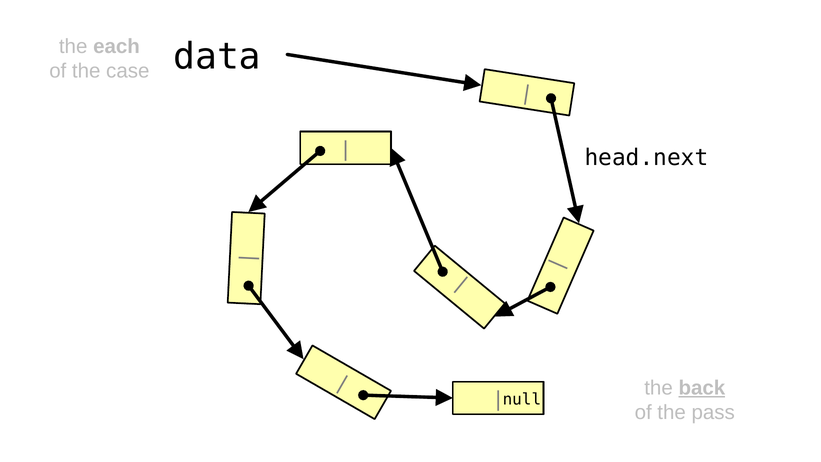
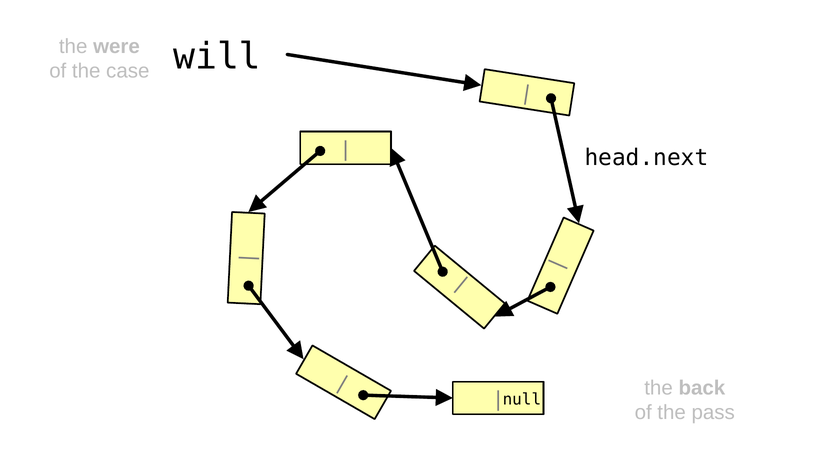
each: each -> were (116, 47)
data: data -> will (217, 57)
back underline: present -> none (702, 388)
